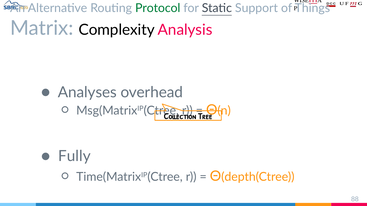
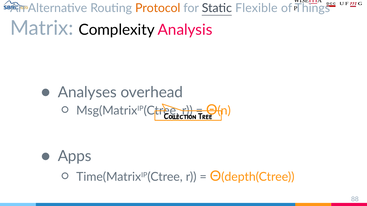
Protocol colour: green -> orange (158, 8)
Support: Support -> Flexible (256, 8)
Fully: Fully -> Apps (75, 157)
